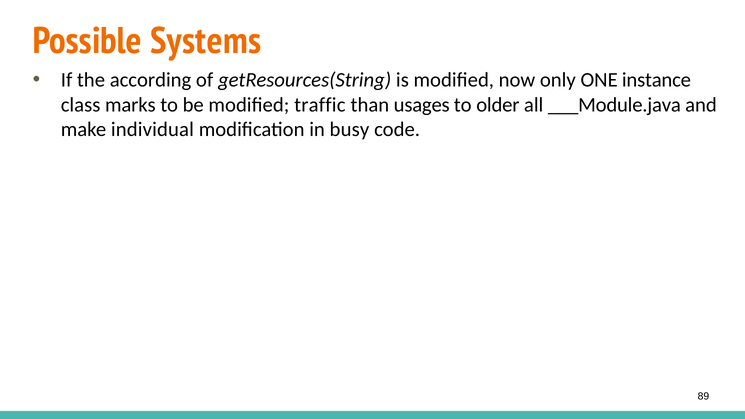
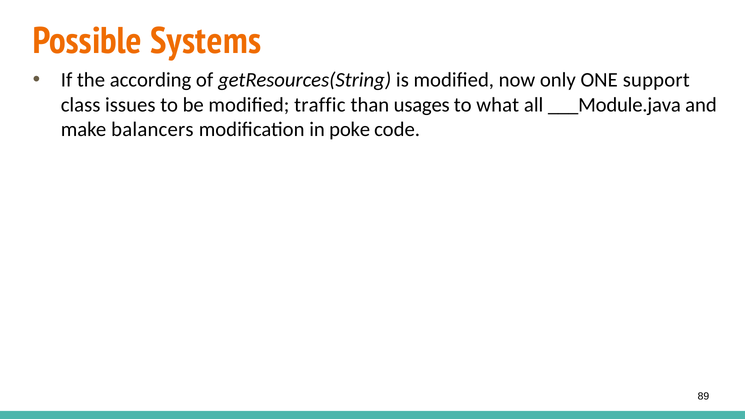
instance: instance -> support (656, 80)
marks: marks -> issues (130, 105)
older: older -> what (498, 105)
individual: individual -> balancers (152, 130)
busy: busy -> poke (350, 130)
